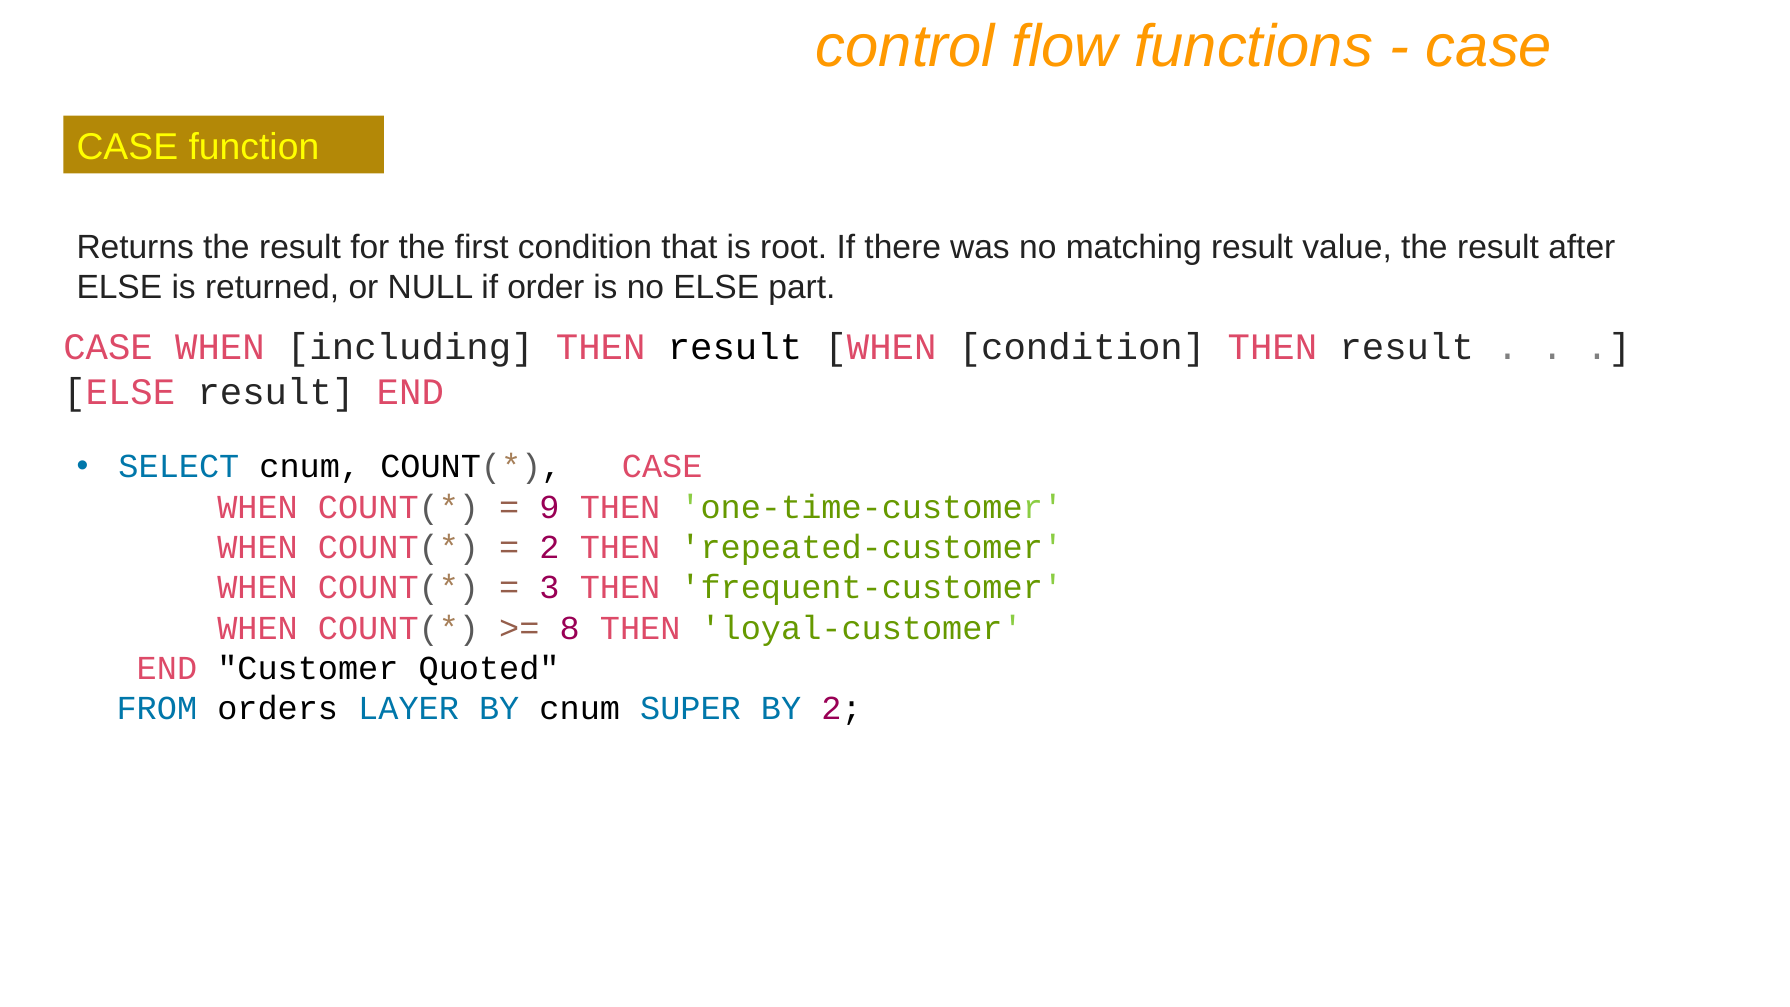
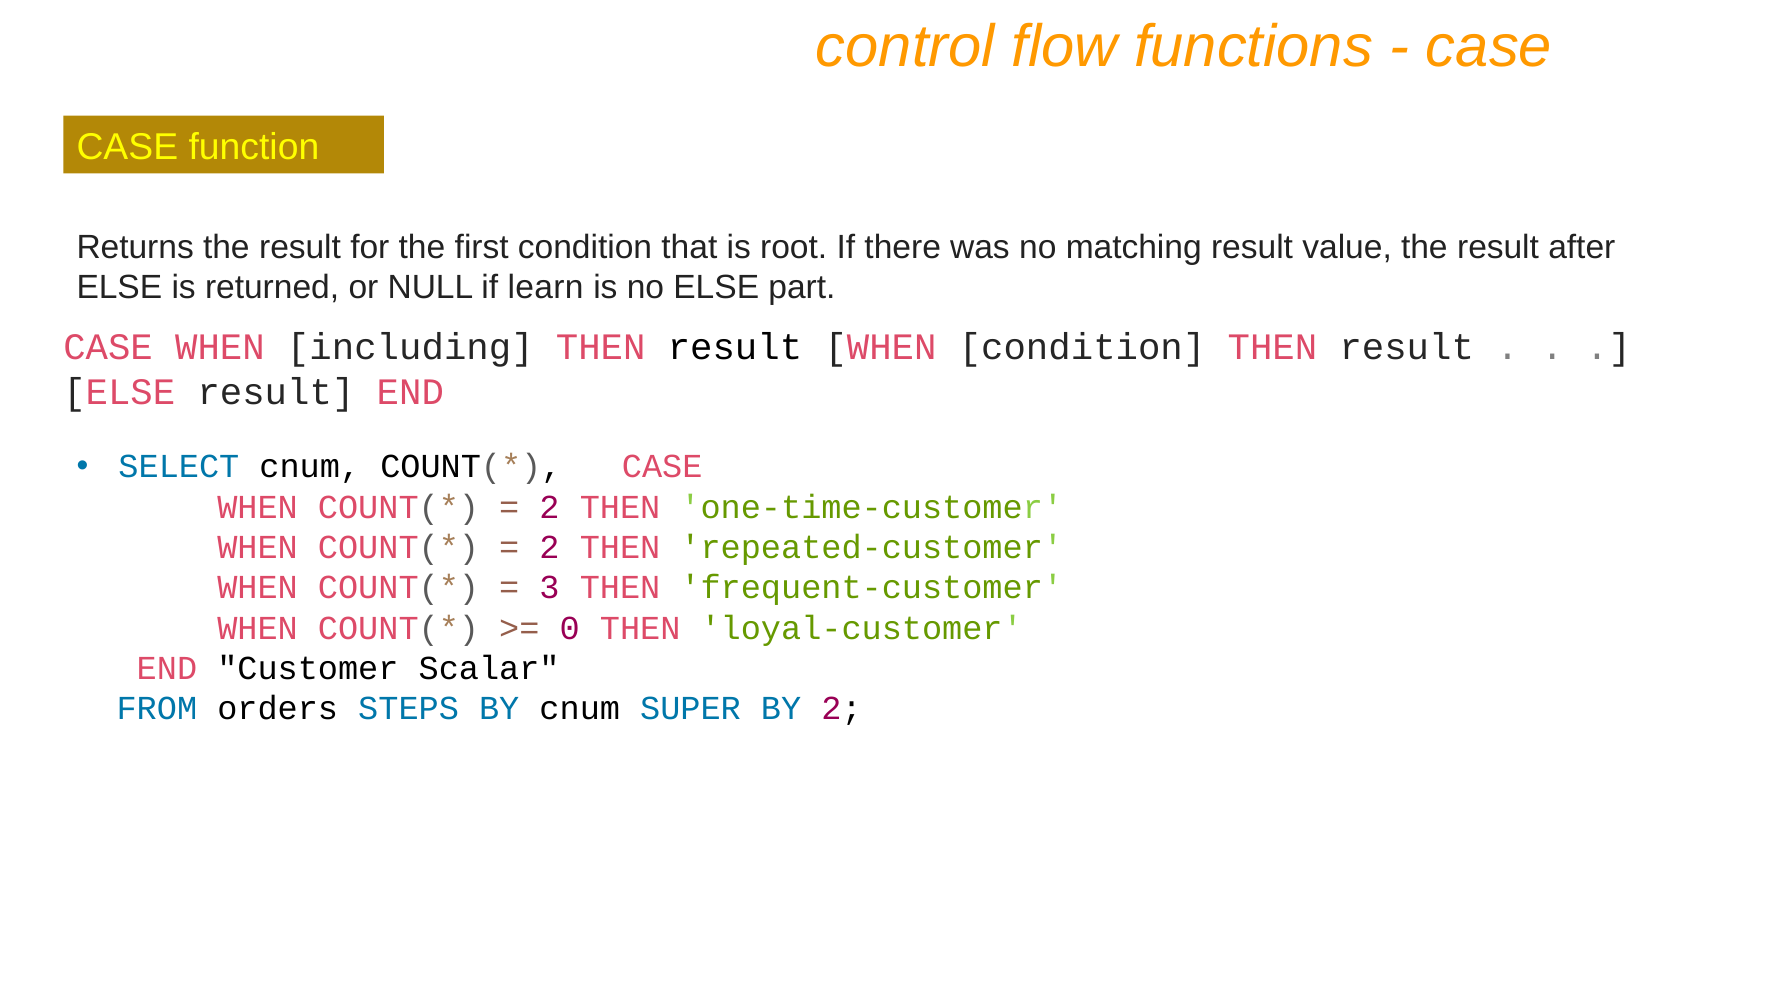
order: order -> learn (546, 288)
9: 9 -> 2 (550, 507)
8: 8 -> 0 (570, 628)
Quoted: Quoted -> Scalar (489, 668)
LAYER: LAYER -> STEPS (409, 708)
